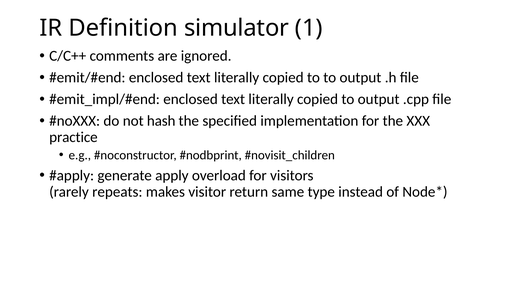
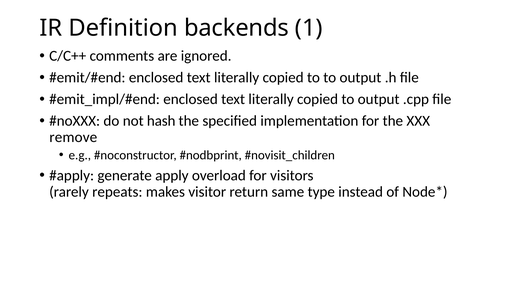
simulator: simulator -> backends (237, 28)
practice: practice -> remove (73, 137)
